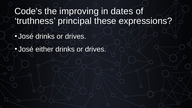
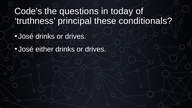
improving: improving -> questions (79, 11)
dates: dates -> today (122, 11)
expressions: expressions -> conditionals (145, 21)
